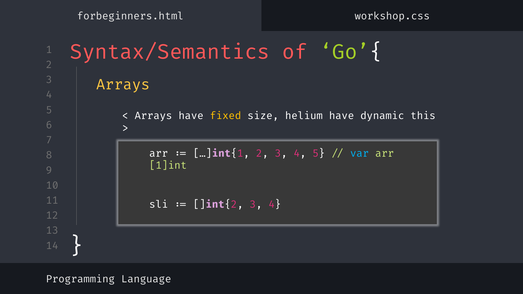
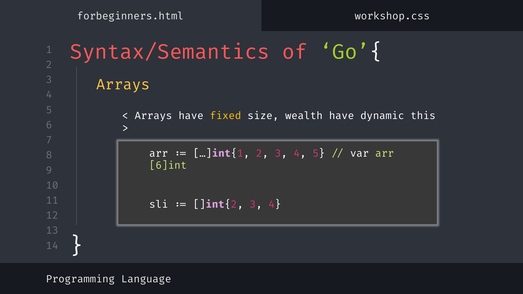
helium: helium -> wealth (304, 116)
var colour: light blue -> white (360, 153)
1]int: 1]int -> 6]int (168, 166)
